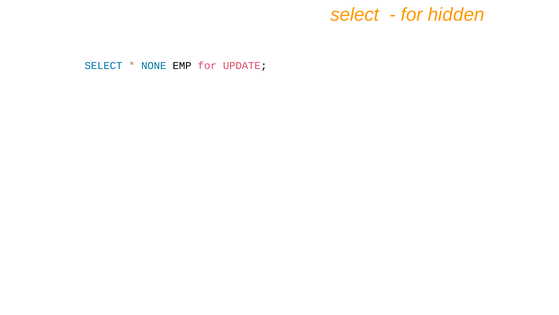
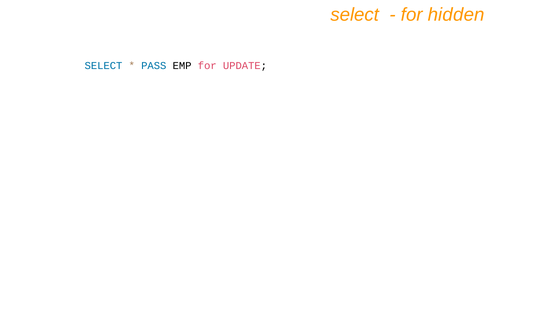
NONE: NONE -> PASS (154, 66)
